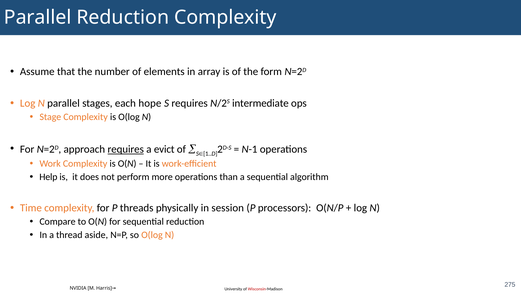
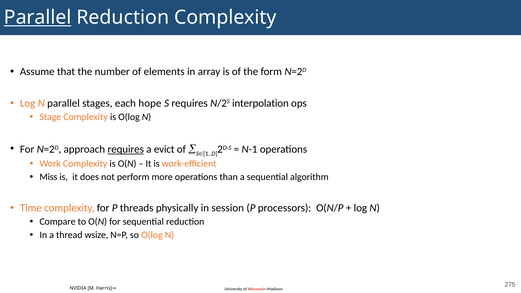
Parallel underline: none -> present (38, 17)
intermediate: intermediate -> interpolation (260, 103)
Help: Help -> Miss (48, 177)
aside: aside -> wsize (96, 235)
